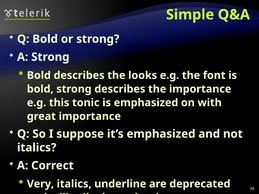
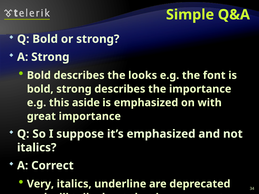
tonic: tonic -> aside (86, 103)
